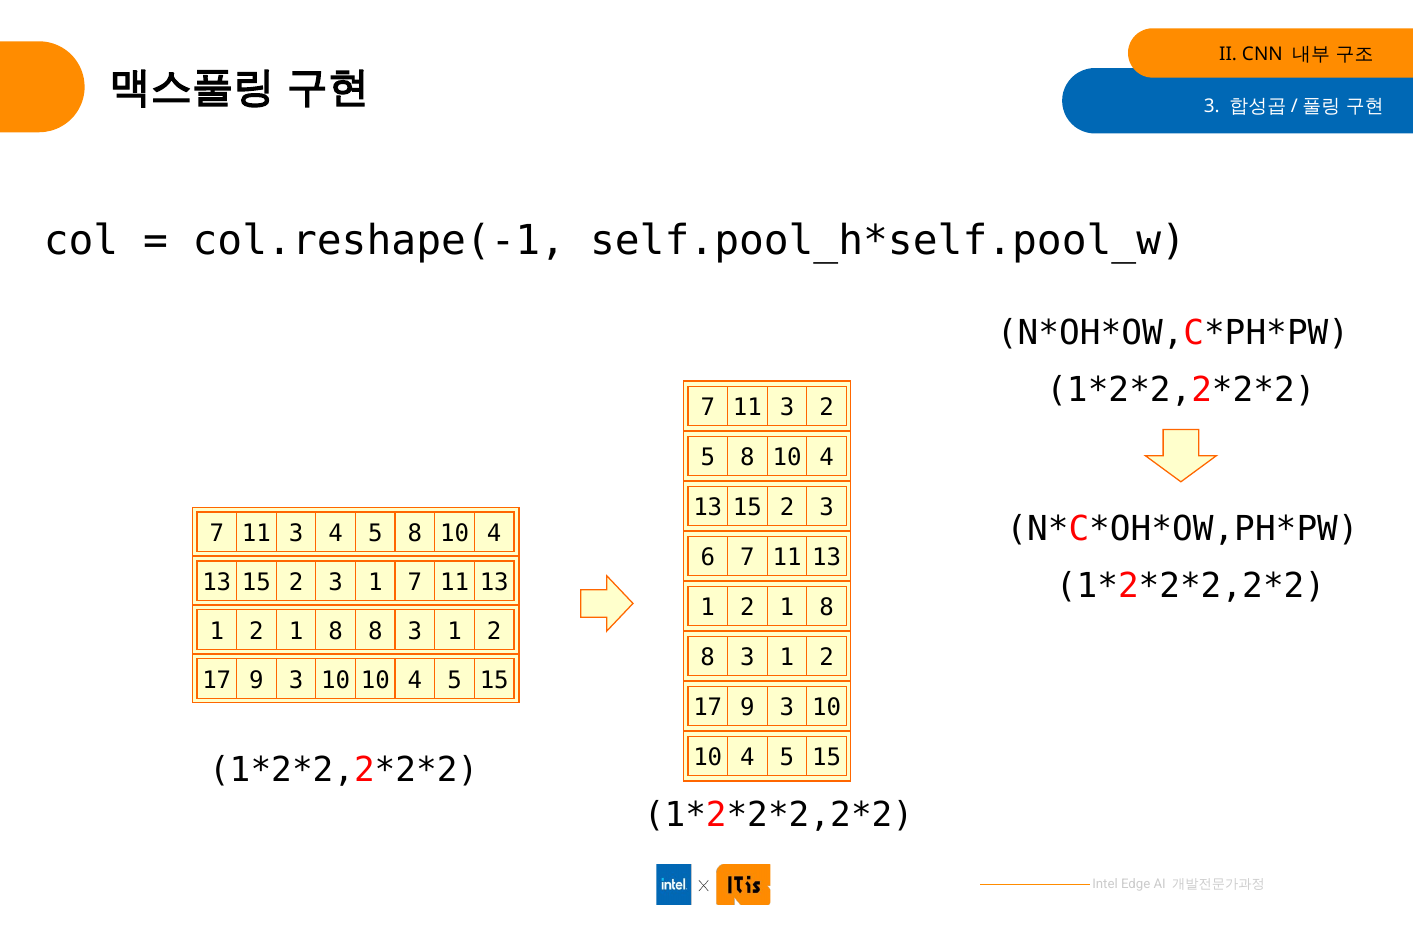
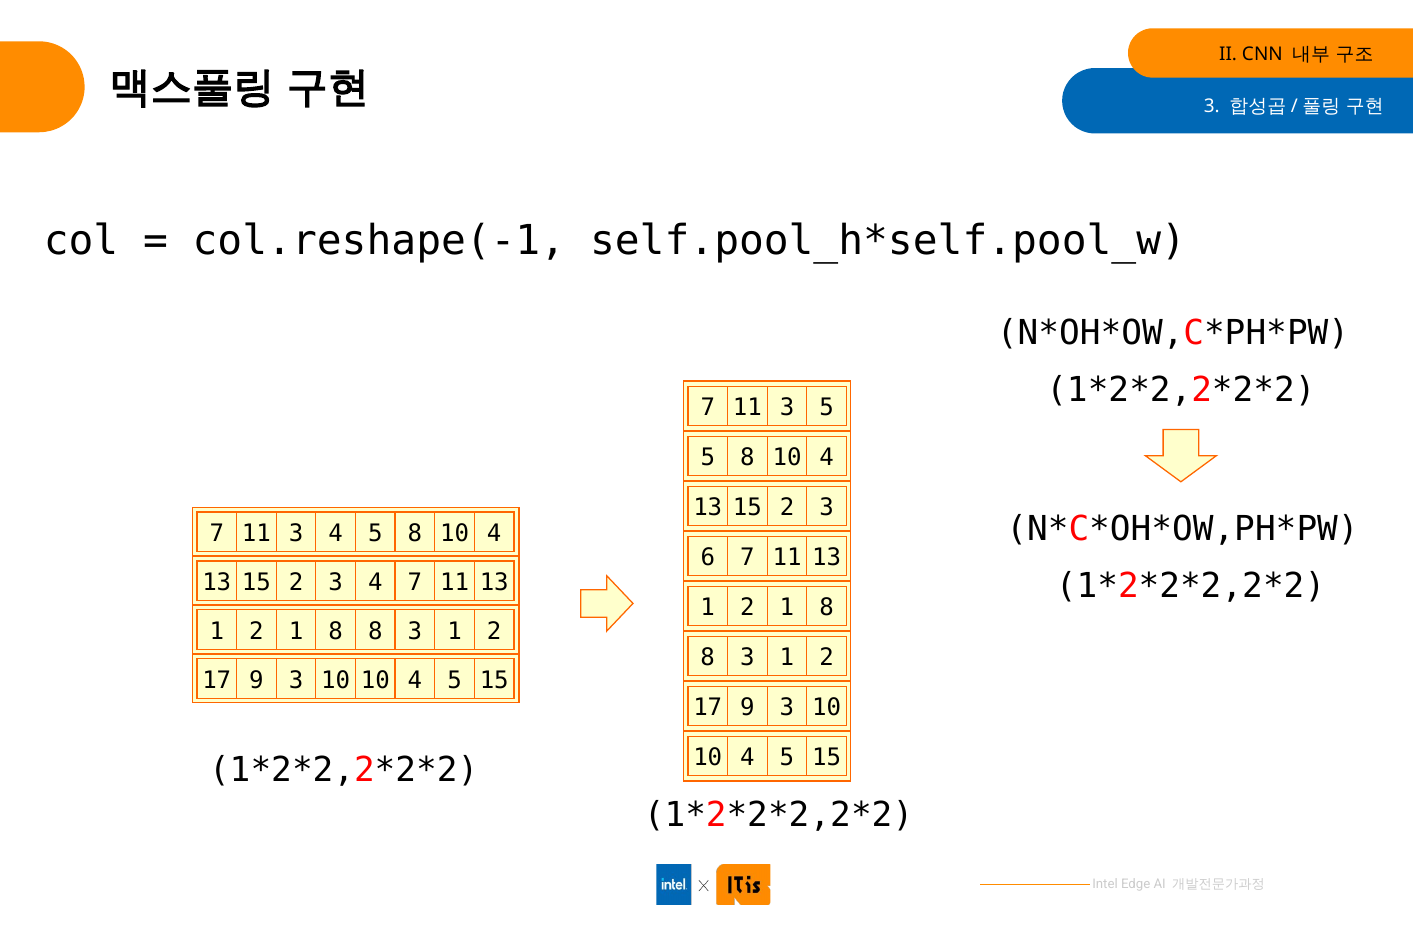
3 2: 2 -> 5 (827, 408)
2 3 1: 1 -> 4 (375, 583)
